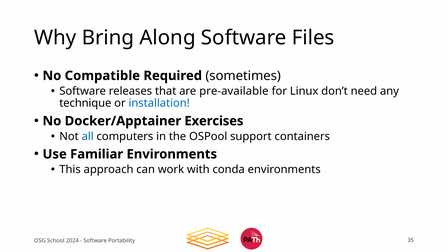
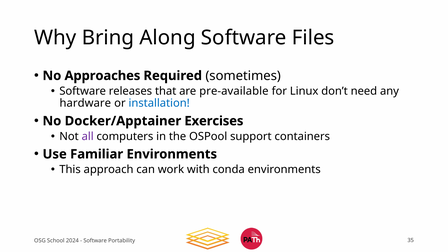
Compatible: Compatible -> Approaches (102, 76)
technique: technique -> hardware (85, 103)
all colour: blue -> purple (88, 136)
